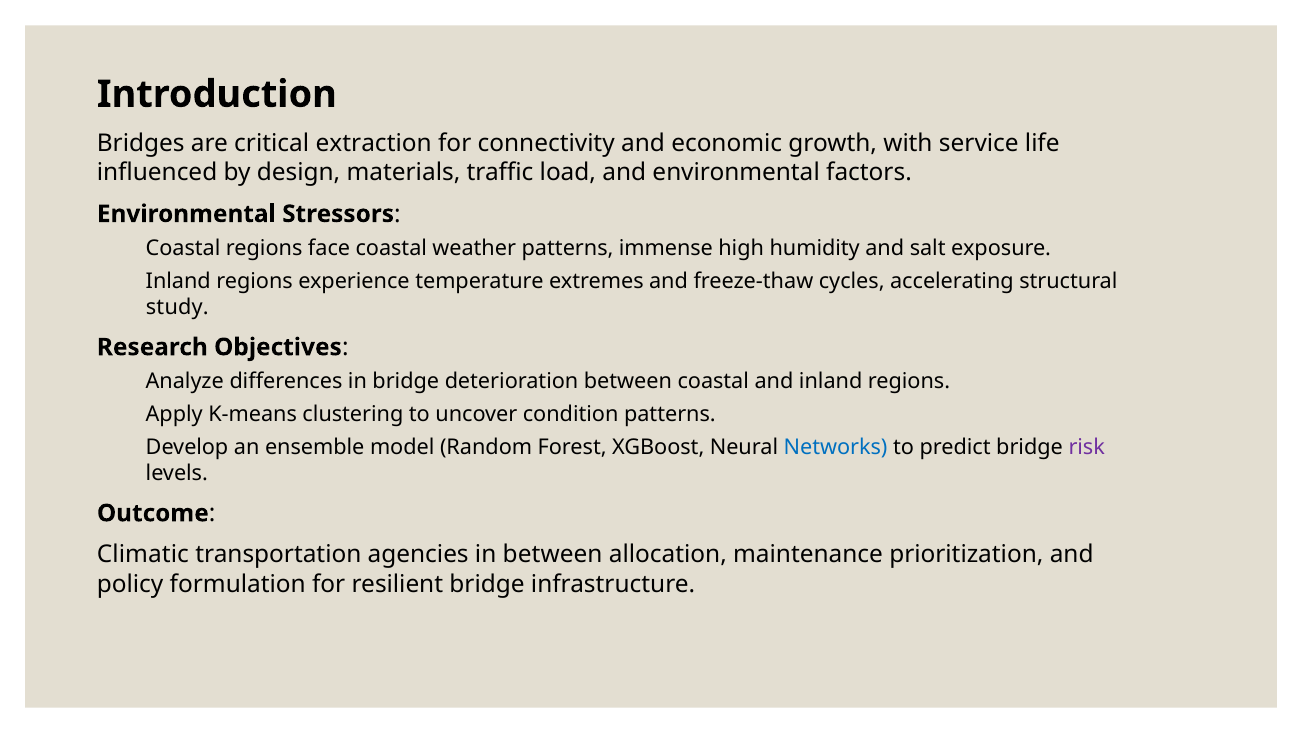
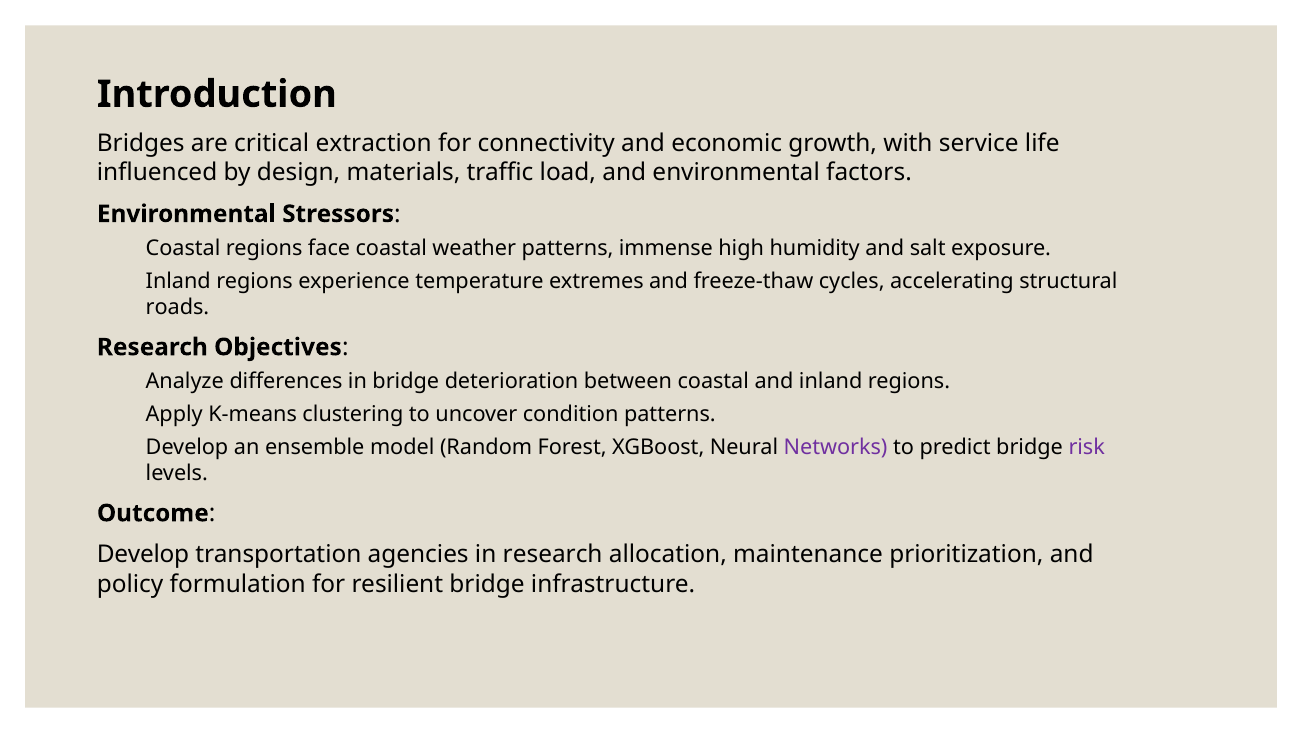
study: study -> roads (177, 307)
Networks colour: blue -> purple (836, 447)
Climatic: Climatic -> Develop (143, 554)
in between: between -> research (553, 554)
